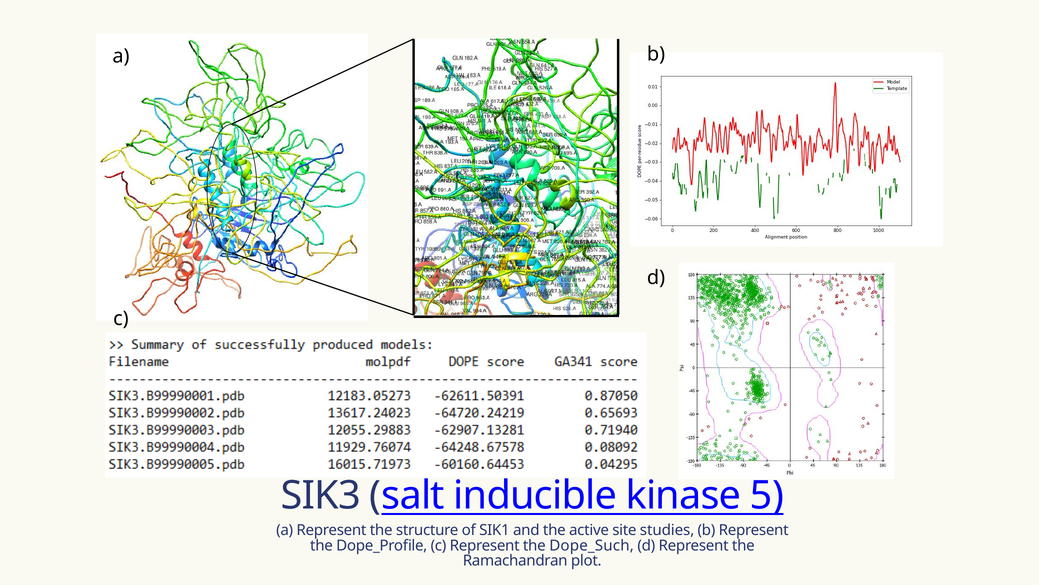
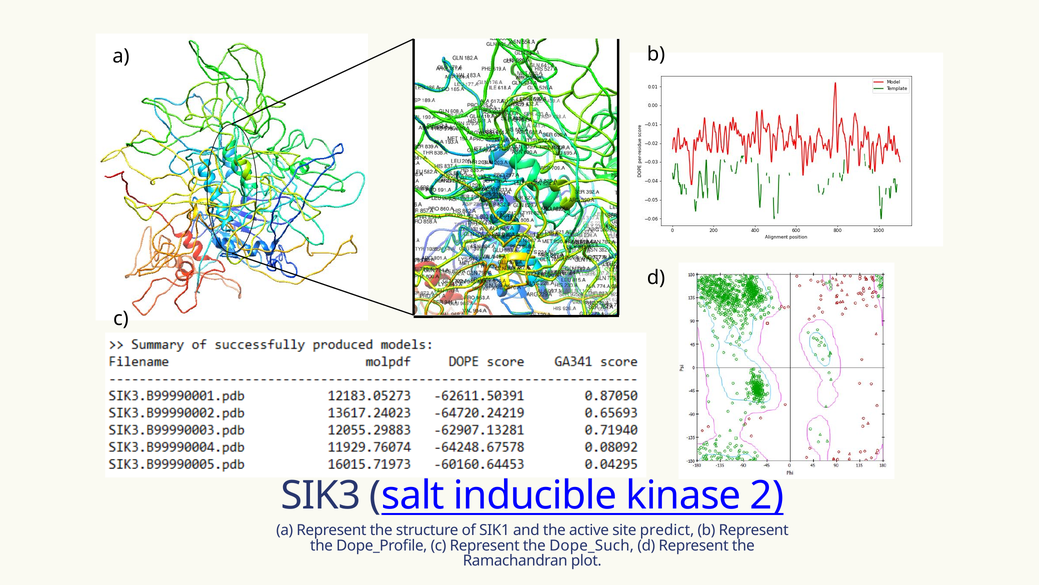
5: 5 -> 2 (767, 495)
studies: studies -> predict (667, 530)
